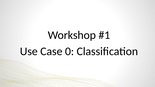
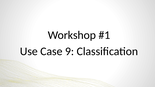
0: 0 -> 9 (70, 52)
